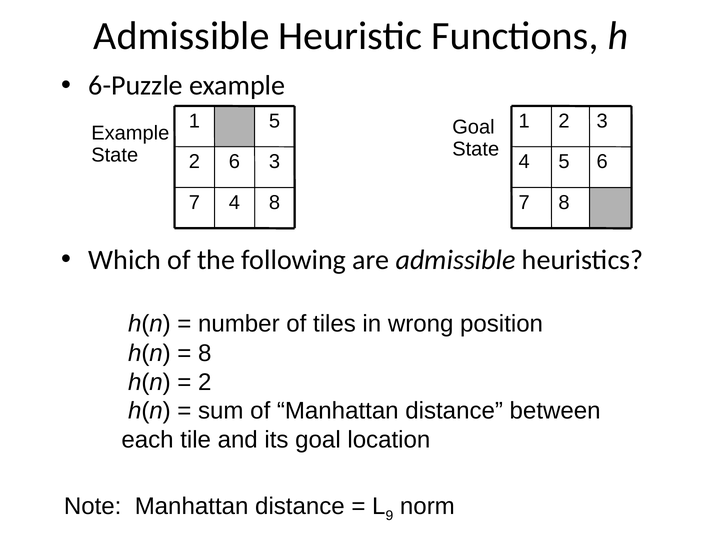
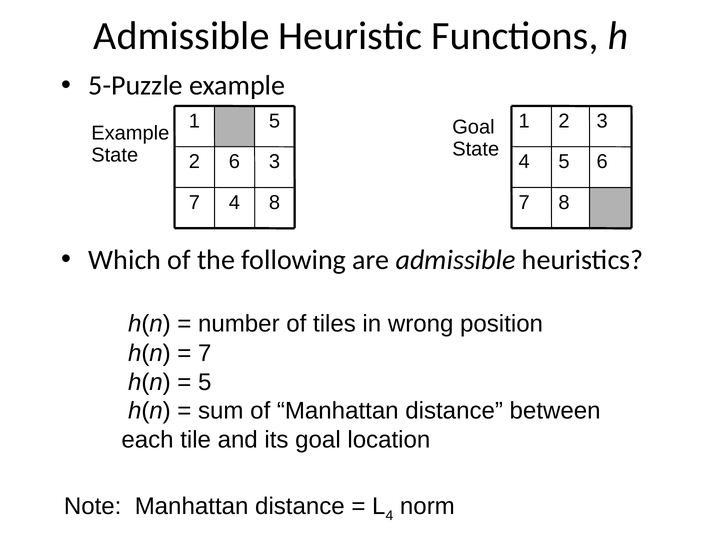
6-Puzzle: 6-Puzzle -> 5-Puzzle (136, 86)
8: 8 -> 7 (205, 354)
2: 2 -> 5 (205, 382)
9: 9 -> 4 (389, 516)
